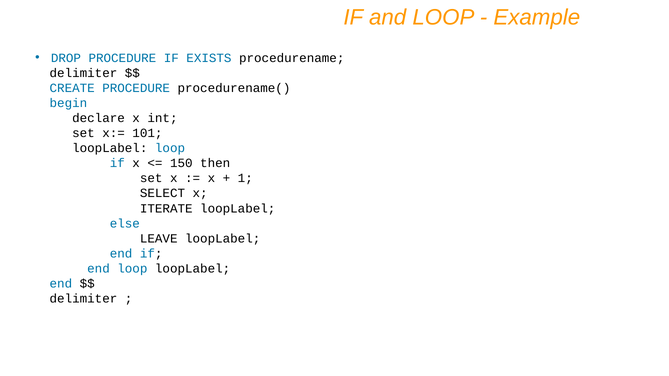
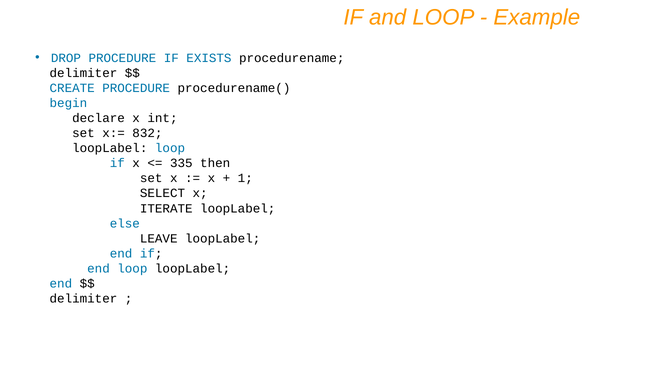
101: 101 -> 832 (147, 133)
150: 150 -> 335 (181, 163)
